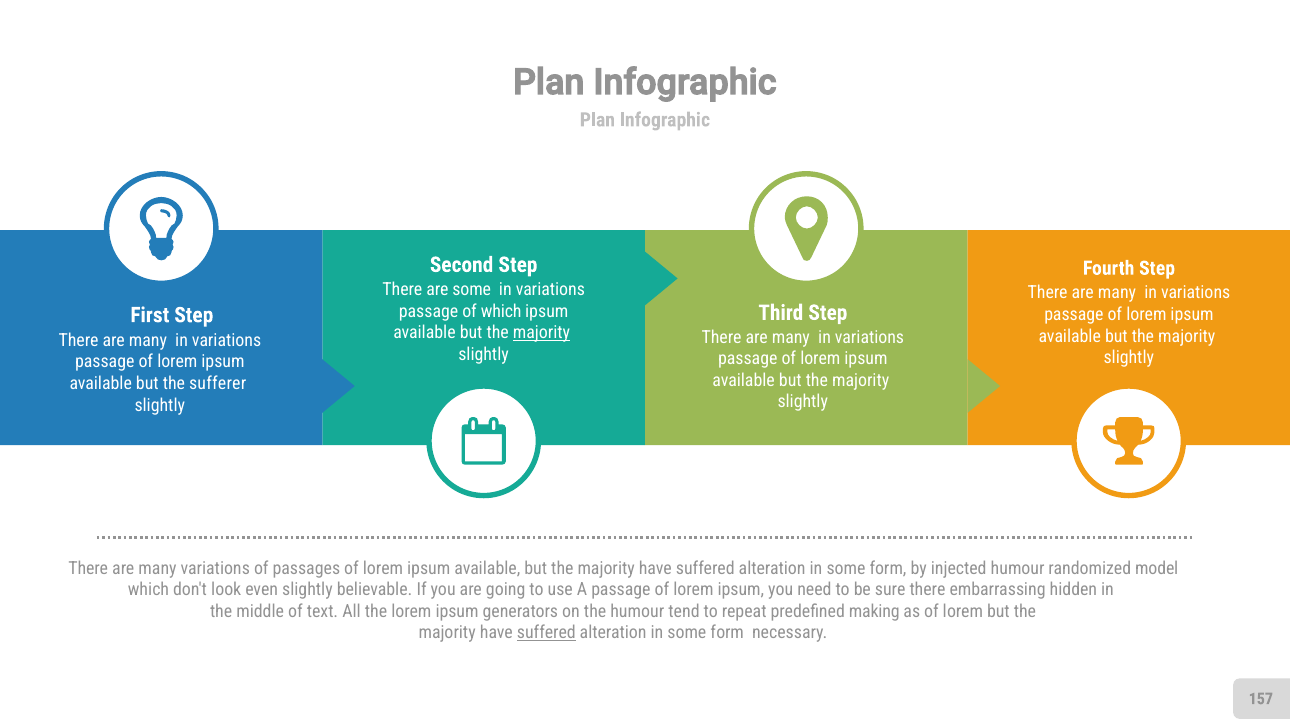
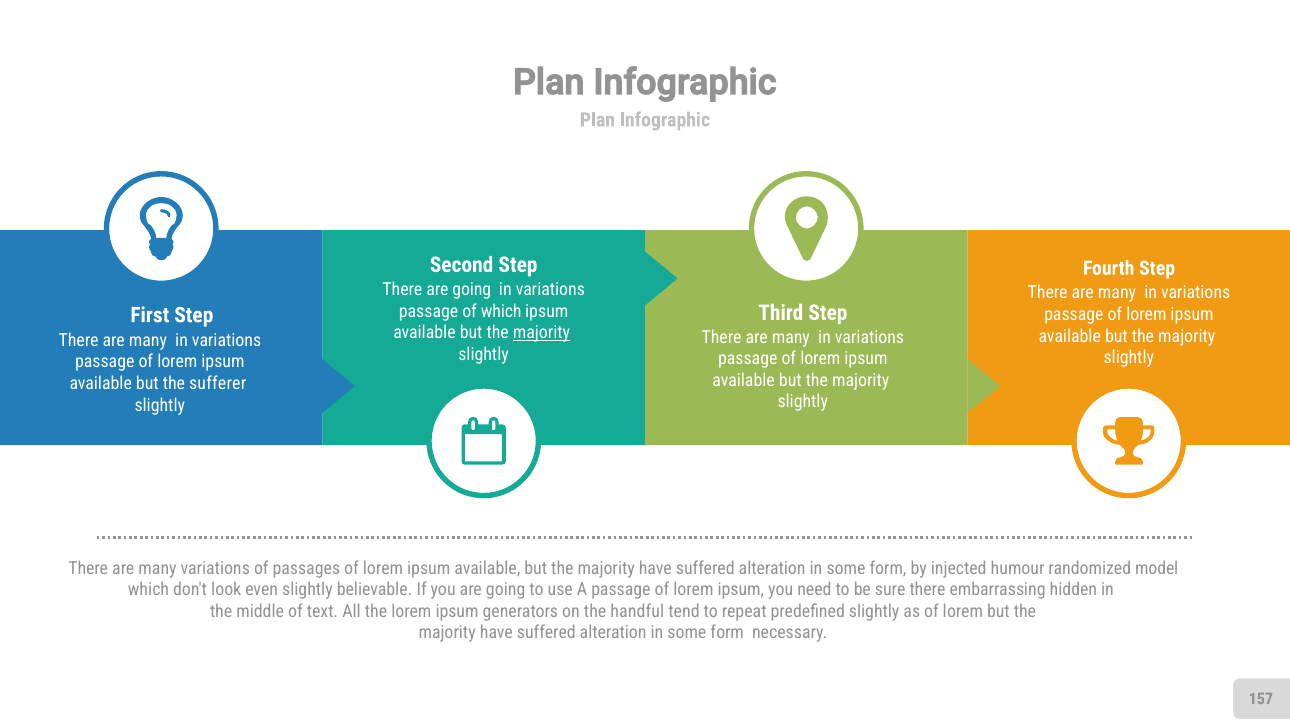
There are some: some -> going (472, 290)
the humour: humour -> handful (637, 611)
predefined making: making -> slightly (874, 611)
suffered underline: present -> none (546, 633)
